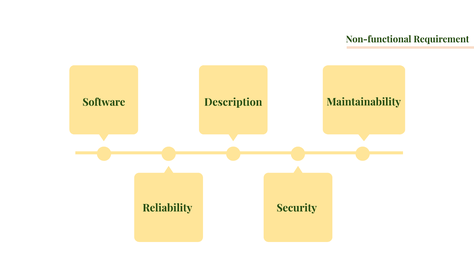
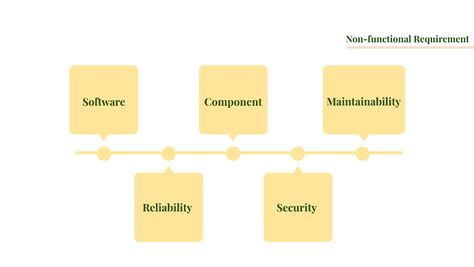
Description: Description -> Component (233, 102)
